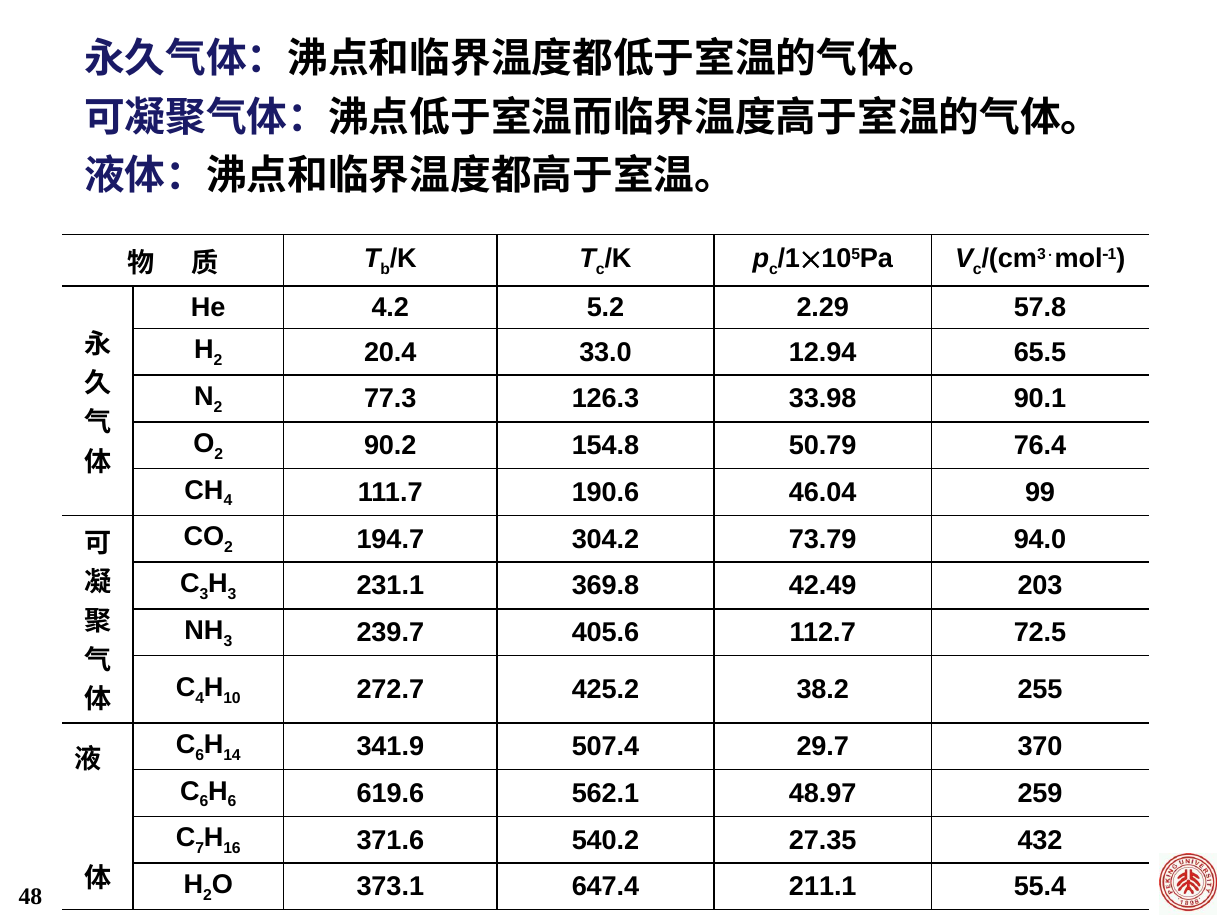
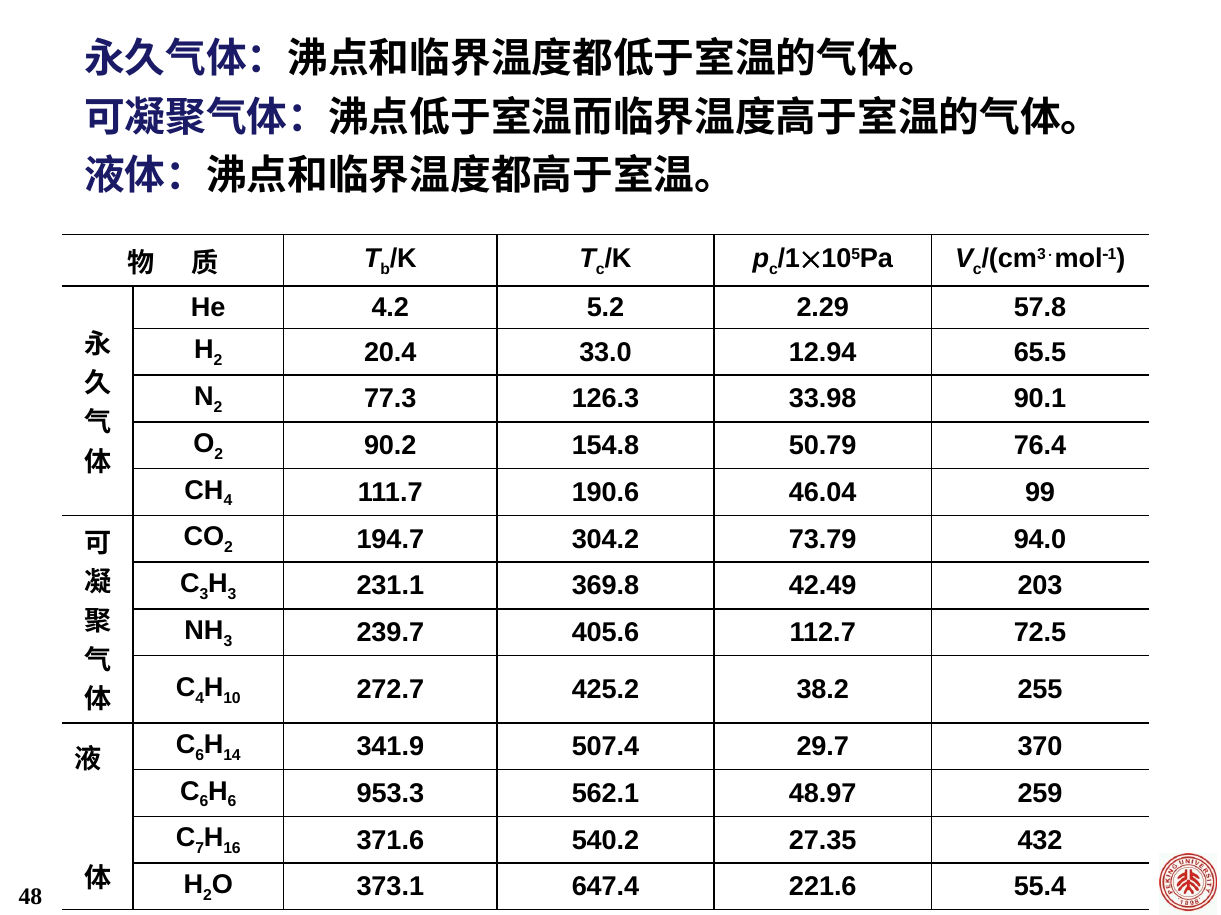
619.6: 619.6 -> 953.3 (390, 794)
211.1: 211.1 -> 221.6 (823, 888)
